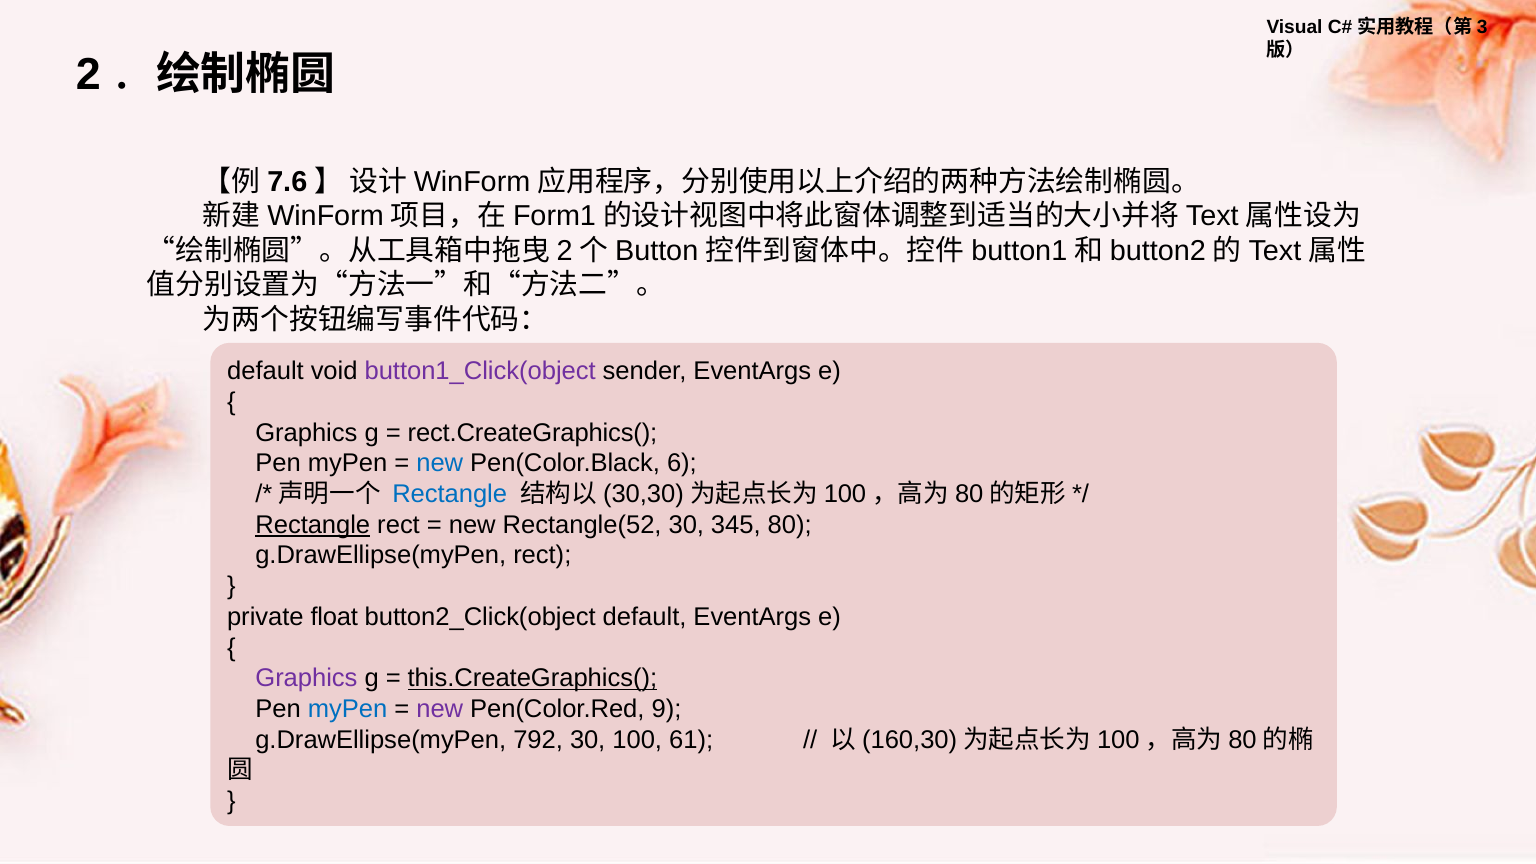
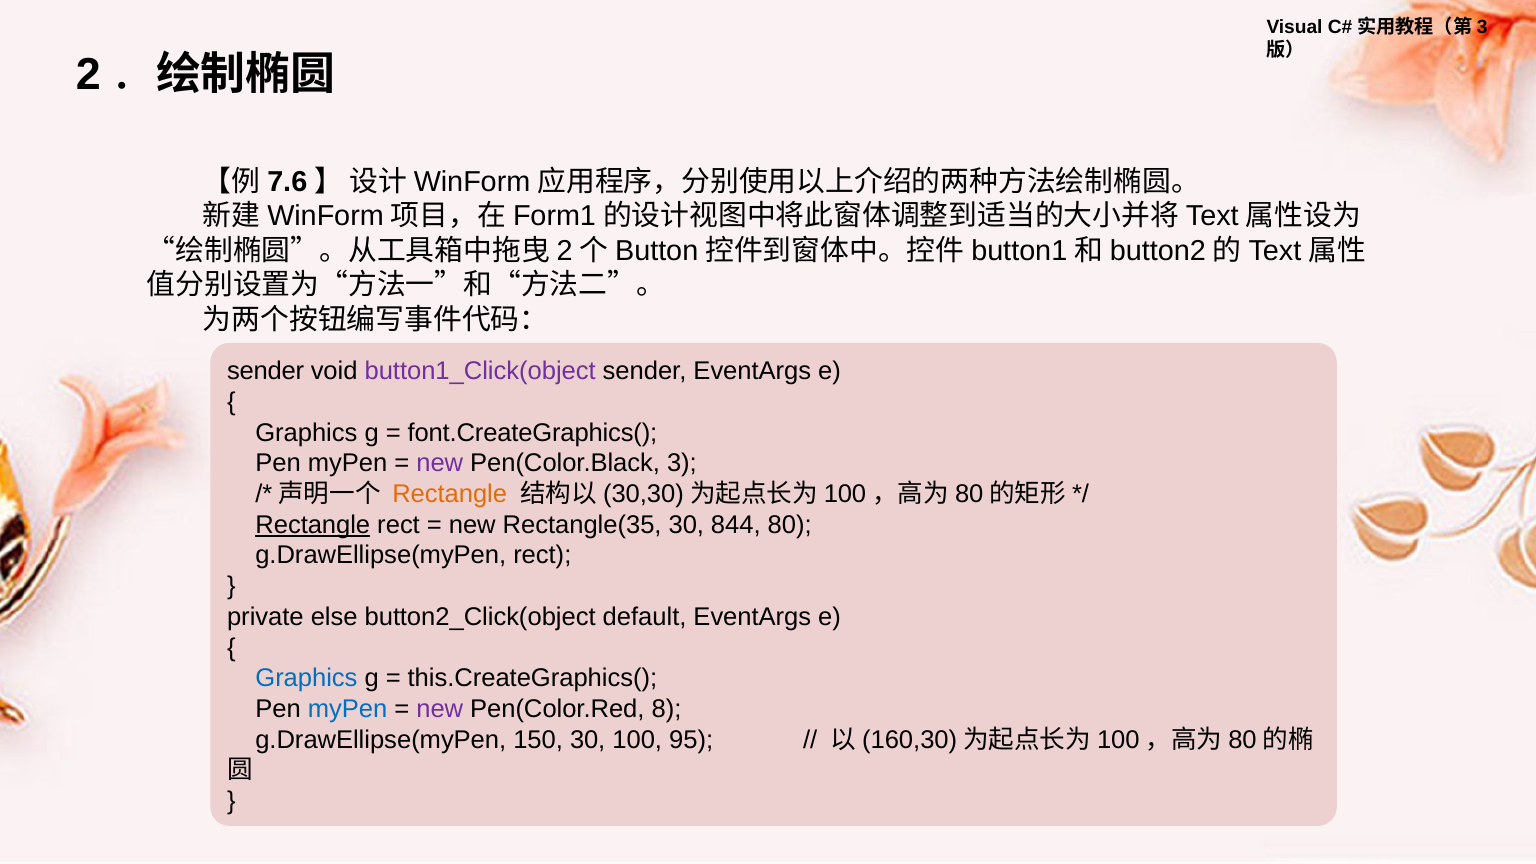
default: default -> sender (266, 371)
rect.CreateGraphics(: rect.CreateGraphics( -> font.CreateGraphics( (532, 433)
new colour: blue -> purple (440, 463)
6: 6 -> 3 (682, 463)
Rectangle colour: blue -> orange (450, 494)
Rectangle(52: Rectangle(52 -> Rectangle(35 (582, 525)
345: 345 -> 844 (736, 525)
float: float -> else (334, 617)
Graphics colour: purple -> blue (306, 678)
this.CreateGraphics( underline: present -> none (532, 678)
9: 9 -> 8 (666, 709)
792: 792 -> 150 (538, 740)
61: 61 -> 95 (691, 740)
